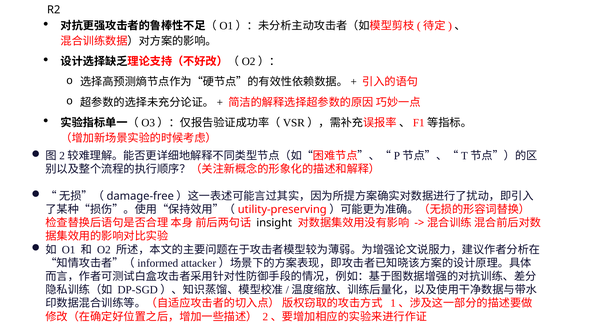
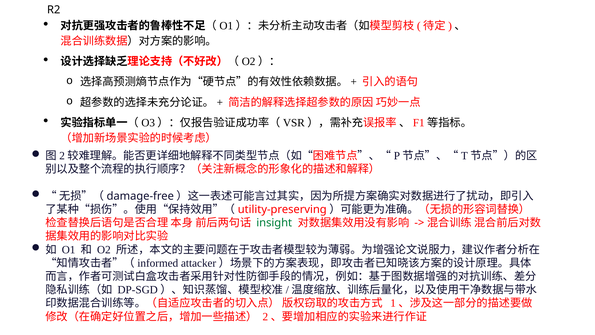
insight colour: black -> green (274, 223)
